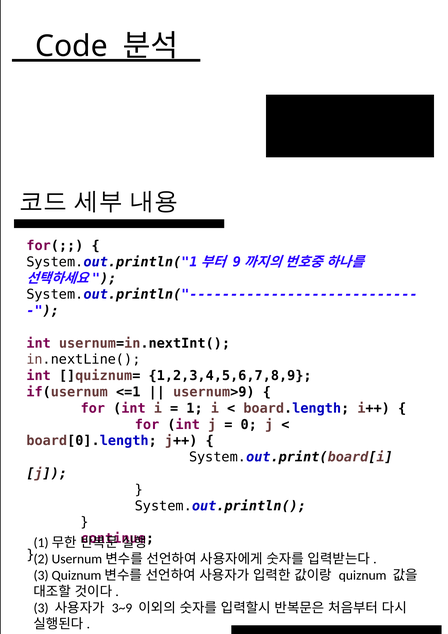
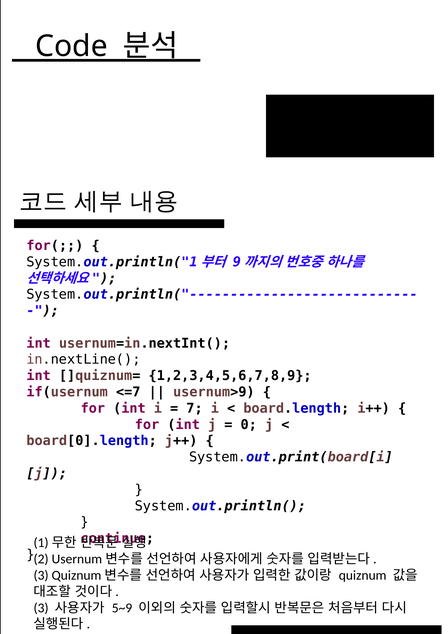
<=1: <=1 -> <=7 (128, 392)
1: 1 -> 7 (194, 408)
3~9: 3~9 -> 5~9 (122, 608)
